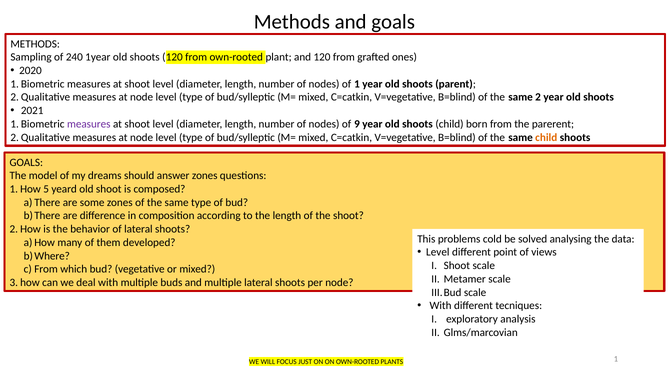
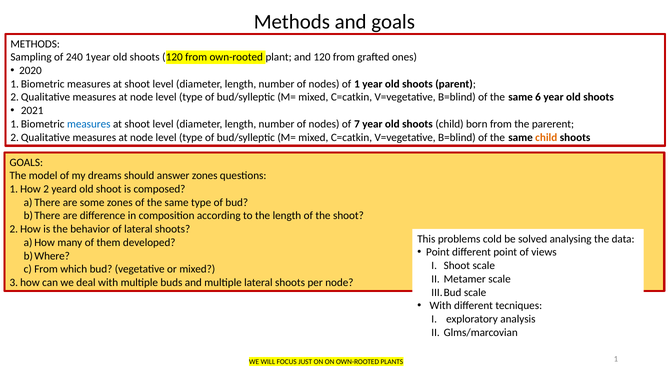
2: 2 -> 6 (538, 97)
measures colour: purple -> blue (89, 124)
9: 9 -> 7 (357, 124)
5: 5 -> 2 (46, 189)
Level: Level -> Point (438, 252)
